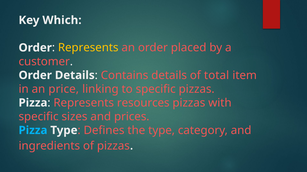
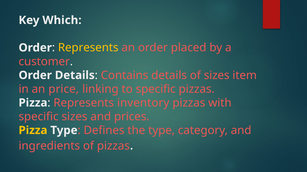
of total: total -> sizes (217, 76)
resources: resources -> inventory (143, 103)
Pizza colour: light blue -> yellow (33, 131)
